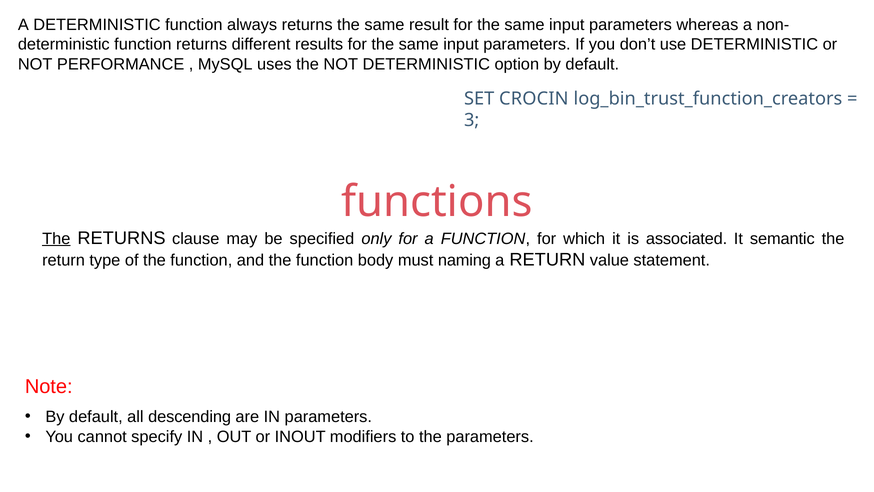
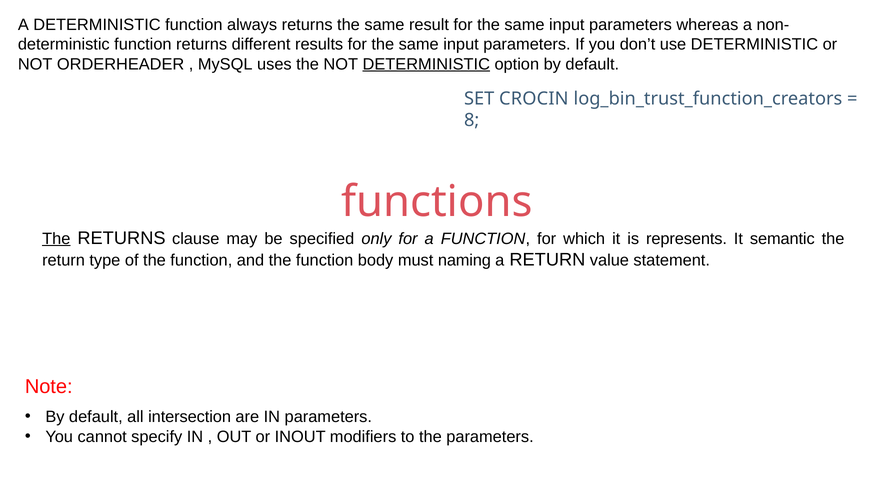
PERFORMANCE: PERFORMANCE -> ORDERHEADER (121, 64)
DETERMINISTIC underline: none -> present (426, 64)
3: 3 -> 8 (472, 120)
associated: associated -> represents (687, 238)
descending: descending -> intersection (190, 417)
